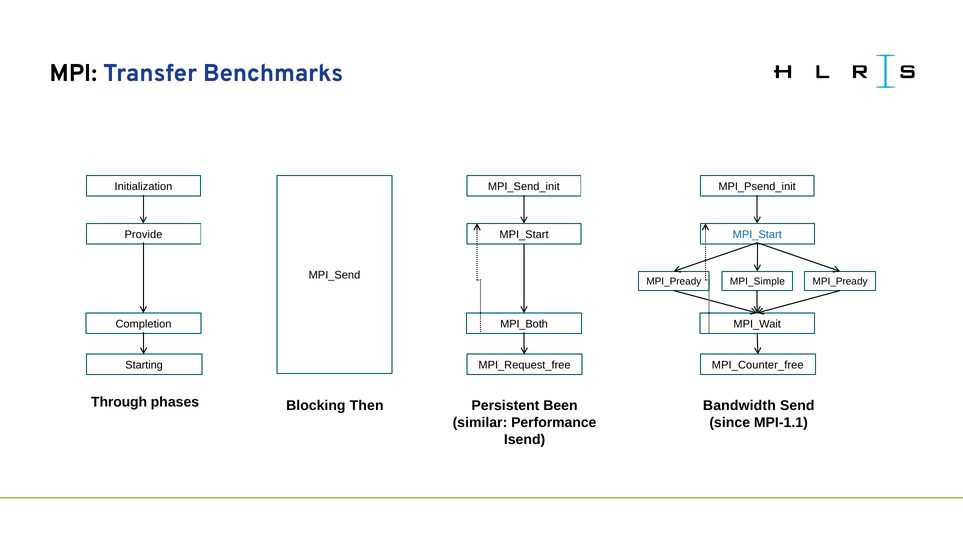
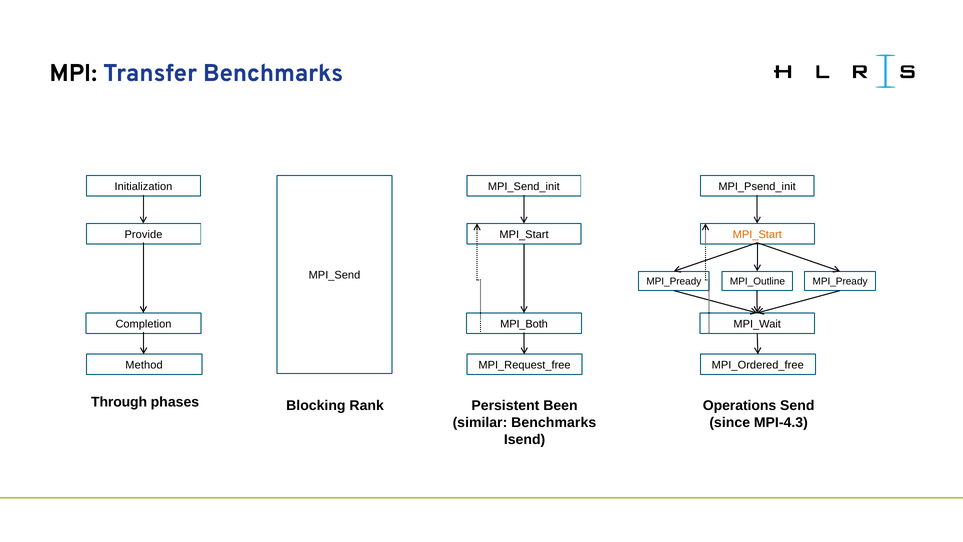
MPI_Start colour: blue -> orange (757, 234)
MPI_Simple: MPI_Simple -> MPI_Outline (757, 281)
Starting: Starting -> Method (144, 365)
MPI_Counter_free: MPI_Counter_free -> MPI_Ordered_free (758, 365)
Then: Then -> Rank (367, 405)
Bandwidth: Bandwidth -> Operations (740, 405)
MPI-1.1: MPI-1.1 -> MPI-4.3 (781, 422)
similar Performance: Performance -> Benchmarks (554, 422)
